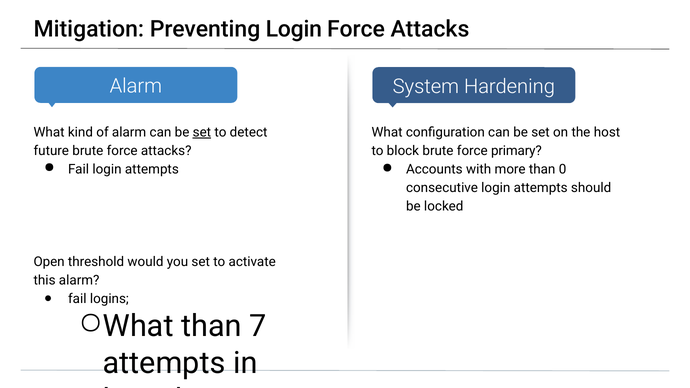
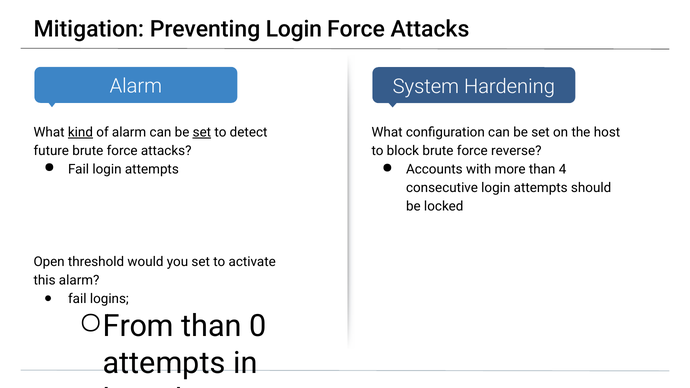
kind underline: none -> present (80, 132)
primary: primary -> reverse (516, 151)
0: 0 -> 4 (563, 169)
What: What -> From (138, 326)
7: 7 -> 0 (258, 326)
